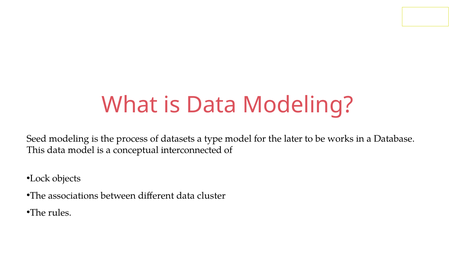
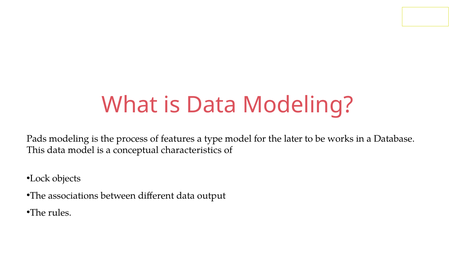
Seed: Seed -> Pads (37, 139)
datasets: datasets -> features (178, 139)
interconnected: interconnected -> characteristics (191, 150)
cluster: cluster -> output (211, 196)
